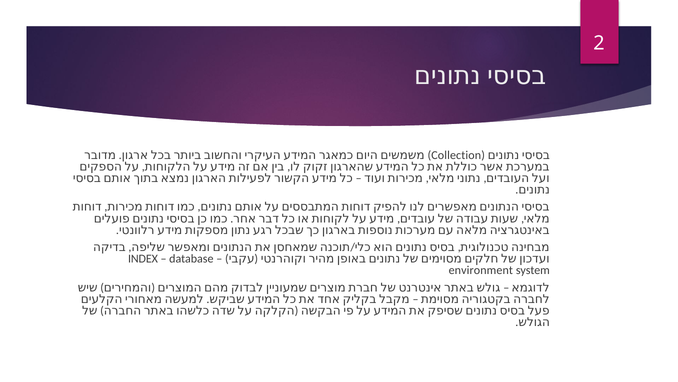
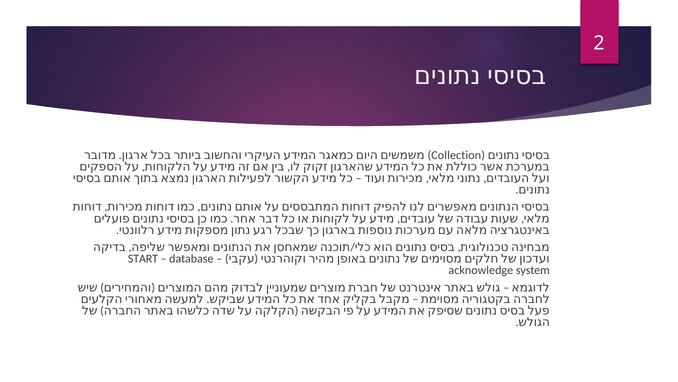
INDEX: INDEX -> START (143, 258)
environment: environment -> acknowledge (481, 270)
